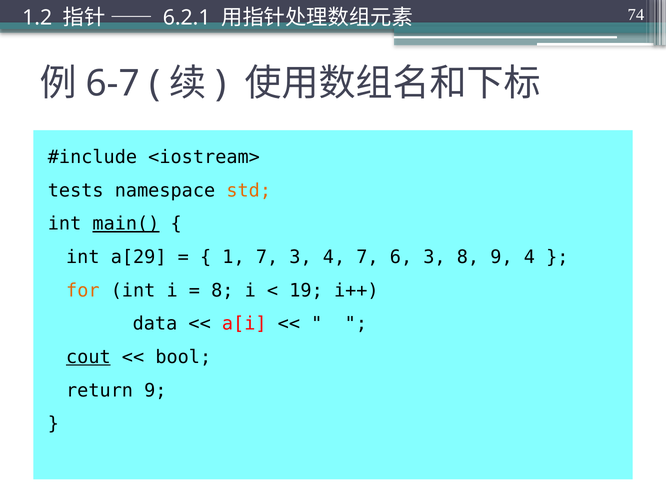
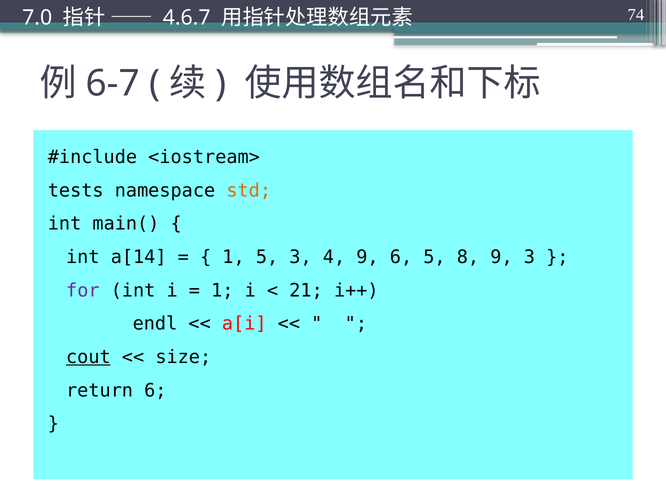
1.2: 1.2 -> 7.0 (37, 17)
6.2.1: 6.2.1 -> 4.6.7 (187, 17)
main( underline: present -> none (126, 224)
a[29: a[29 -> a[14 (139, 257)
1 7: 7 -> 5 (267, 257)
4 7: 7 -> 9 (368, 257)
6 3: 3 -> 5 (434, 257)
9 4: 4 -> 3 (529, 257)
for colour: orange -> purple (83, 290)
8: 8 -> 1 (222, 290)
19: 19 -> 21 (306, 290)
data: data -> endl (155, 323)
bool: bool -> size (183, 357)
return 9: 9 -> 6 (155, 390)
